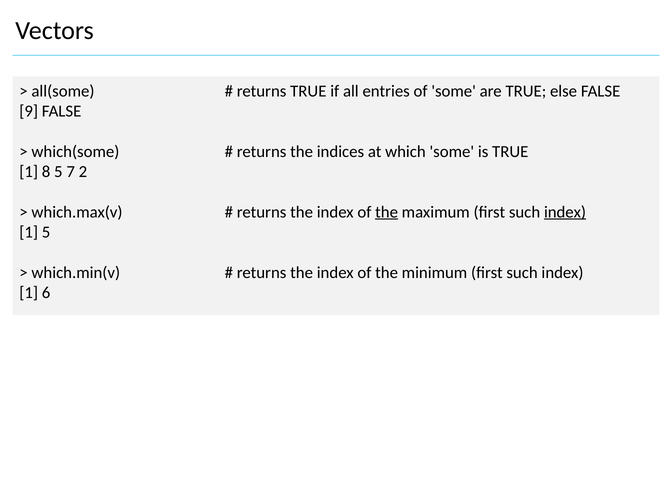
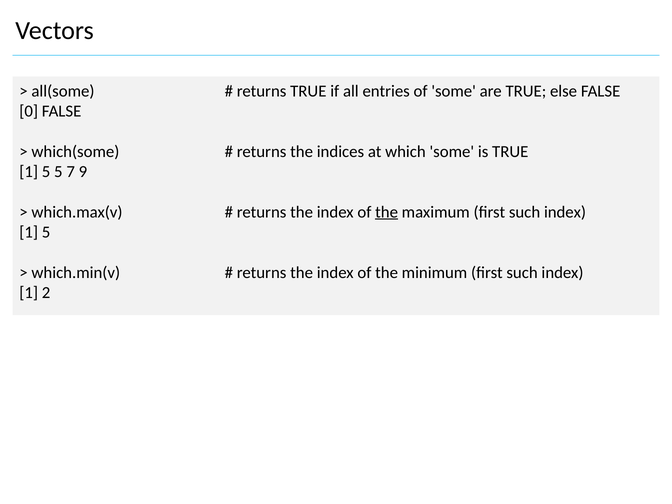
9: 9 -> 0 (29, 111)
8: 8 -> 5 (46, 172)
2: 2 -> 9 (83, 172)
index underline: present -> none (565, 212)
6: 6 -> 2 (46, 293)
